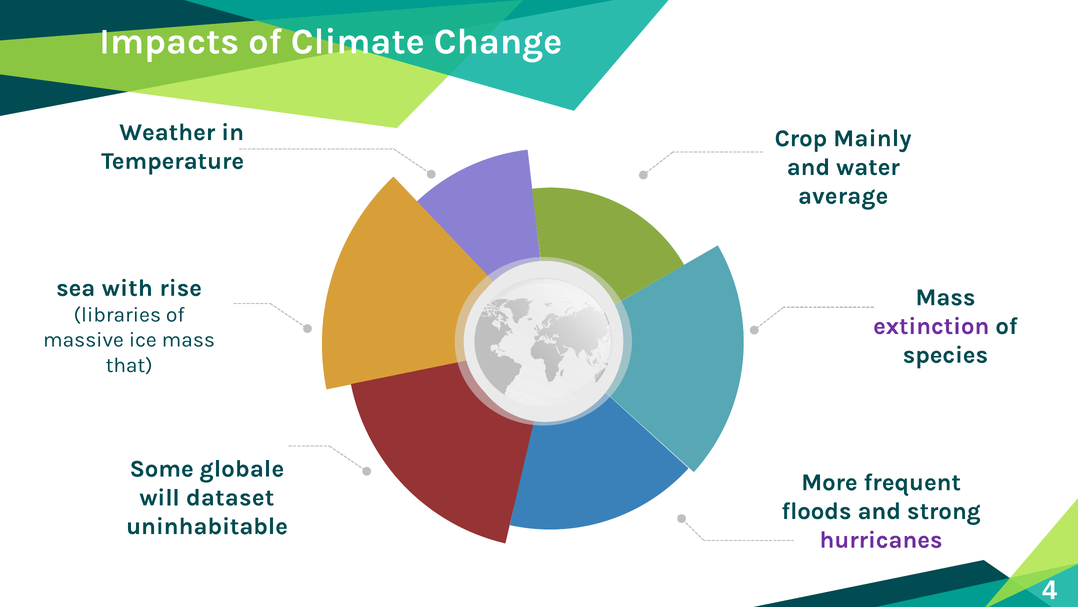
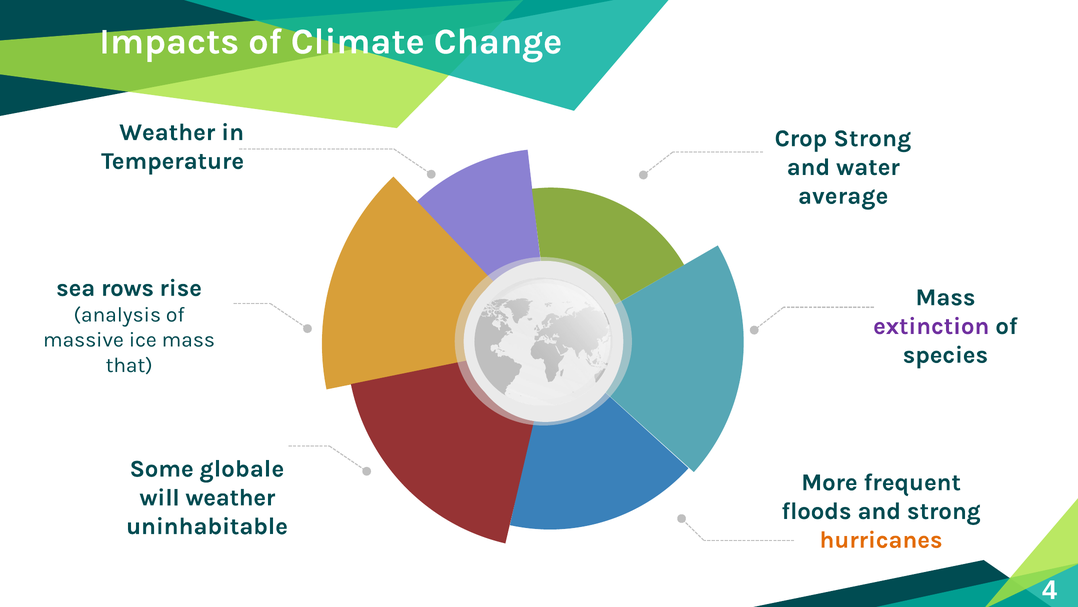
Crop Mainly: Mainly -> Strong (872, 138)
with: with -> rows (128, 288)
libraries: libraries -> analysis (117, 314)
will dataset: dataset -> weather (230, 497)
hurricanes colour: purple -> orange (881, 539)
